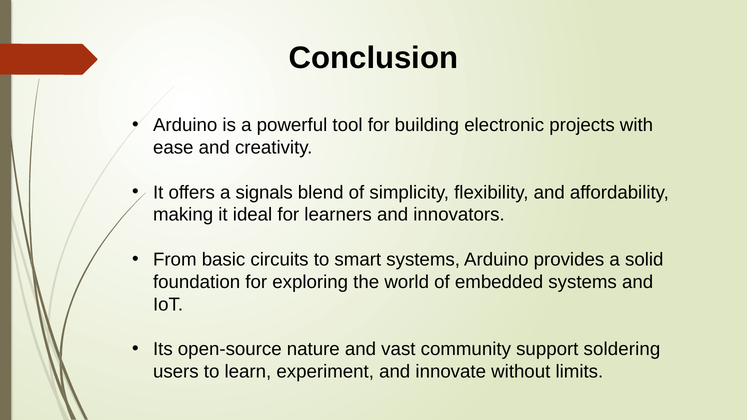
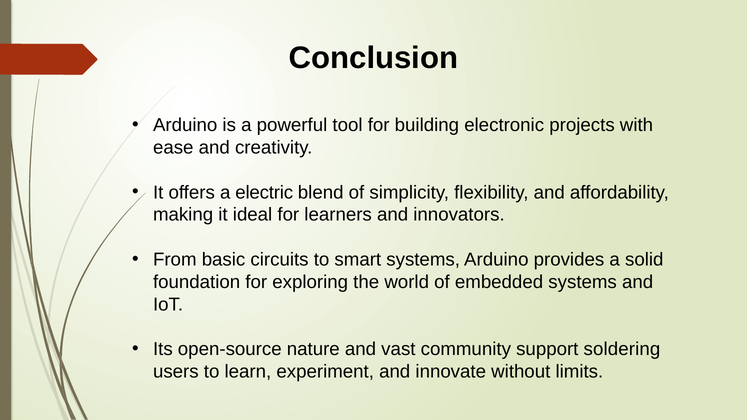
signals: signals -> electric (264, 192)
